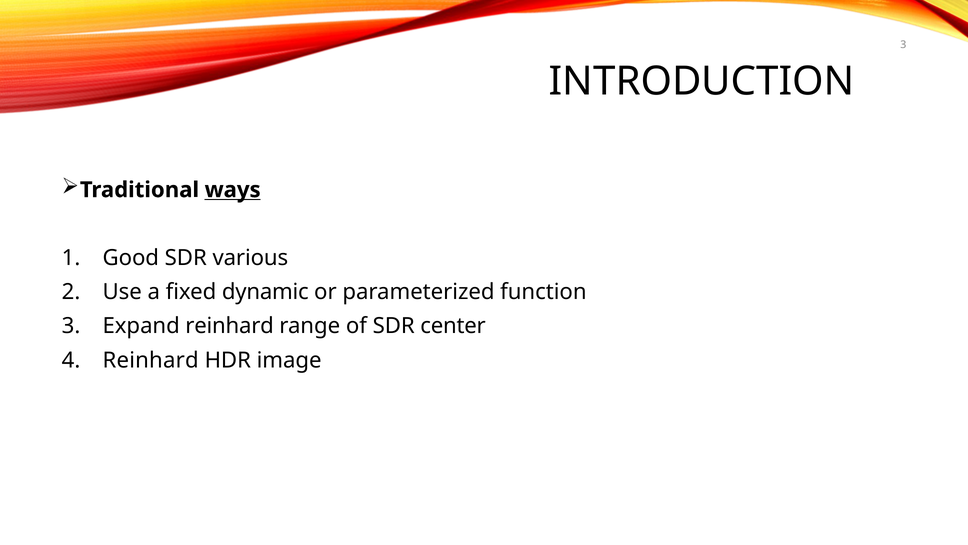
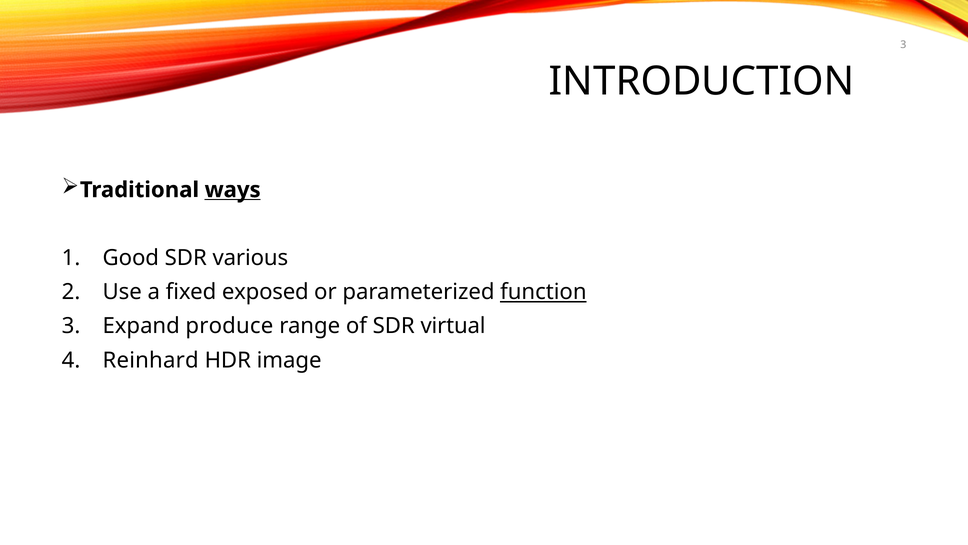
dynamic: dynamic -> exposed (265, 292)
function underline: none -> present (543, 292)
Expand reinhard: reinhard -> produce (229, 326)
center: center -> virtual (453, 326)
